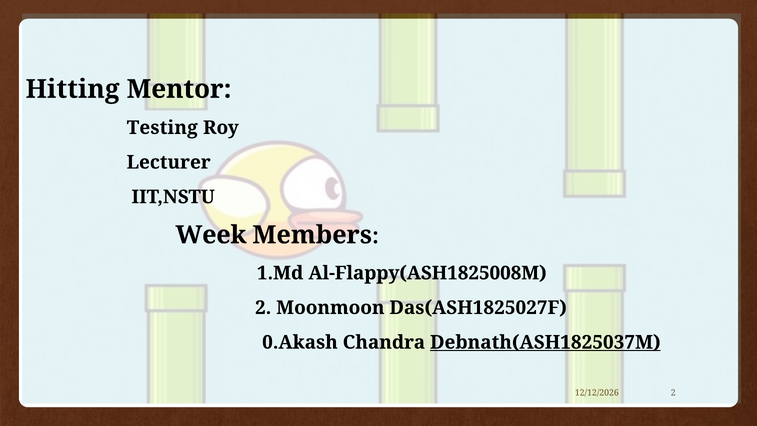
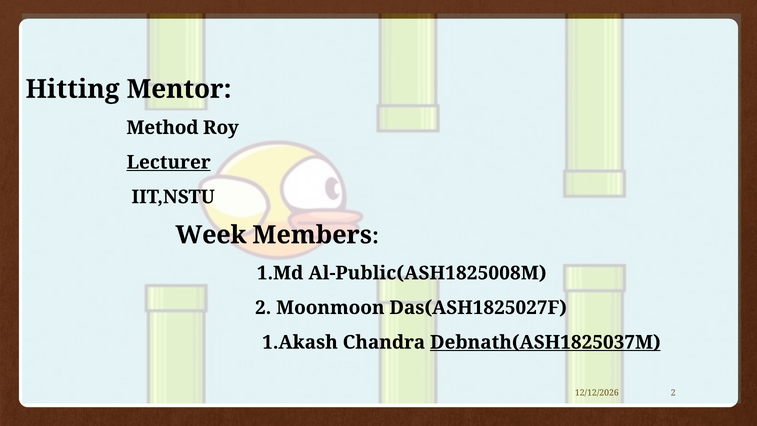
Testing: Testing -> Method (162, 128)
Lecturer underline: none -> present (169, 162)
Al-Flappy(ASH1825008M: Al-Flappy(ASH1825008M -> Al-Public(ASH1825008M (427, 273)
0.Akash: 0.Akash -> 1.Akash (300, 342)
